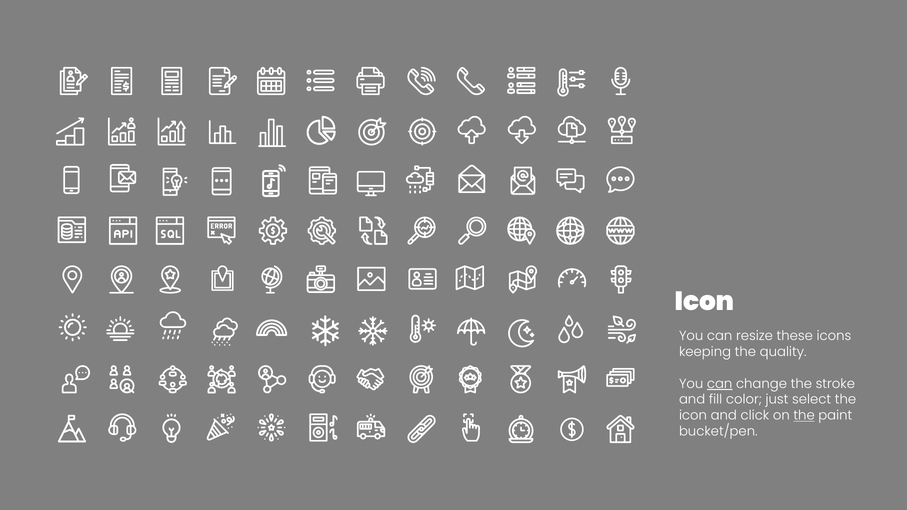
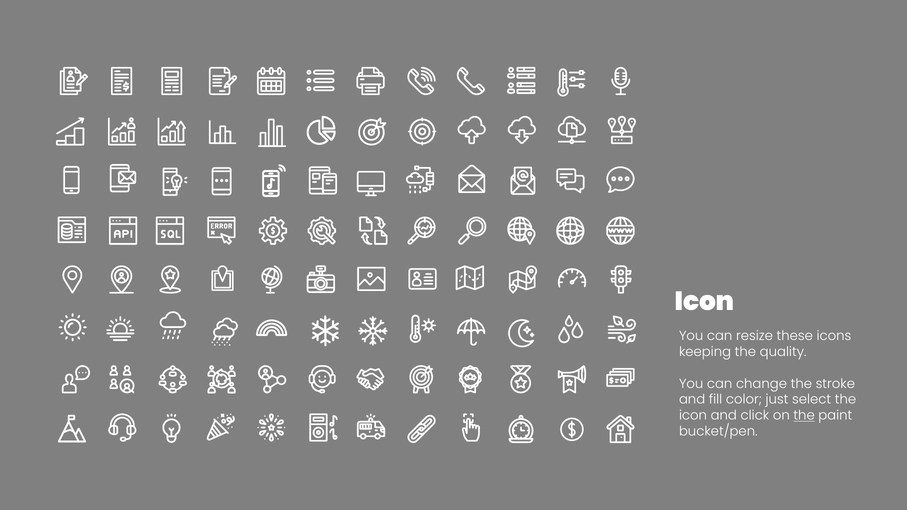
can underline: present -> none (720, 384)
